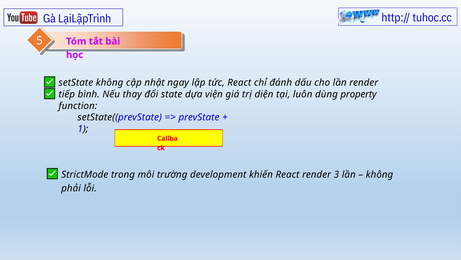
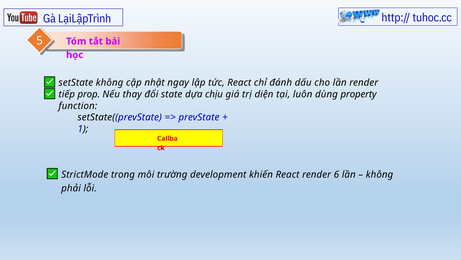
bình: bình -> prop (89, 94)
viện: viện -> chịu (214, 94)
3: 3 -> 6 (336, 174)
